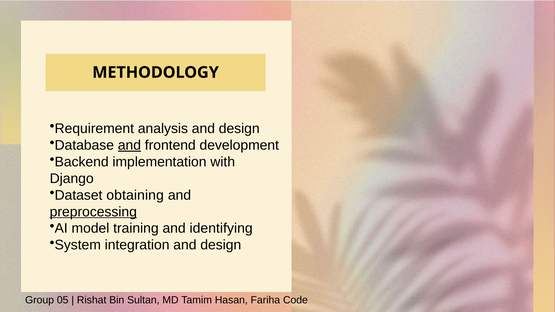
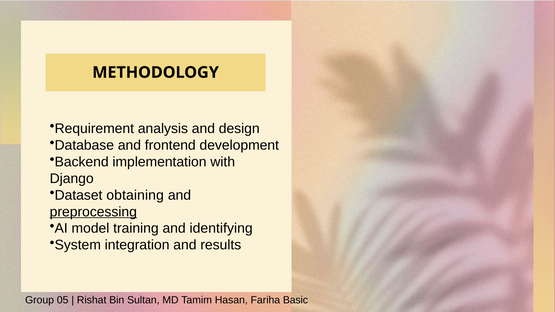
and underline: present -> none (129, 145)
integration and design: design -> results (221, 245)
Code: Code -> Basic (295, 300)
